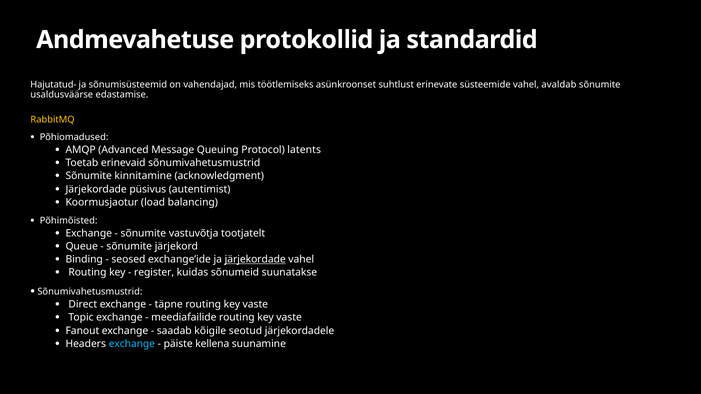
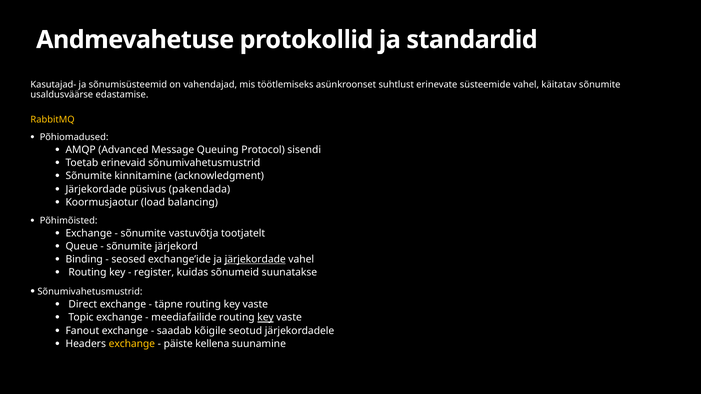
Hajutatud-: Hajutatud- -> Kasutajad- (53, 85)
avaldab: avaldab -> käitatav (559, 85)
latents: latents -> sisendi (304, 150)
autentimist: autentimist -> pakendada (200, 189)
key underline: none -> present (266, 318)
exchange colour: light blue -> yellow (132, 344)
